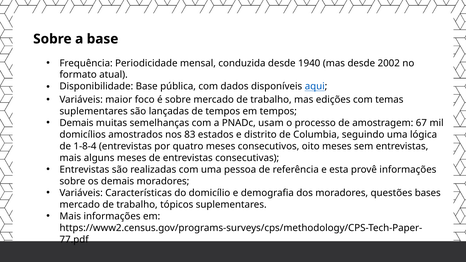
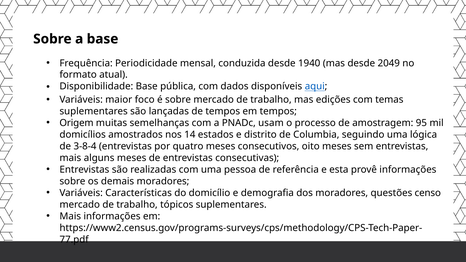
2002: 2002 -> 2049 (389, 63)
Demais: Demais -> Origem (76, 123)
67: 67 -> 95 (421, 123)
83: 83 -> 14 (190, 135)
1-8-4: 1-8-4 -> 3-8-4 (85, 146)
bases: bases -> censo (428, 193)
